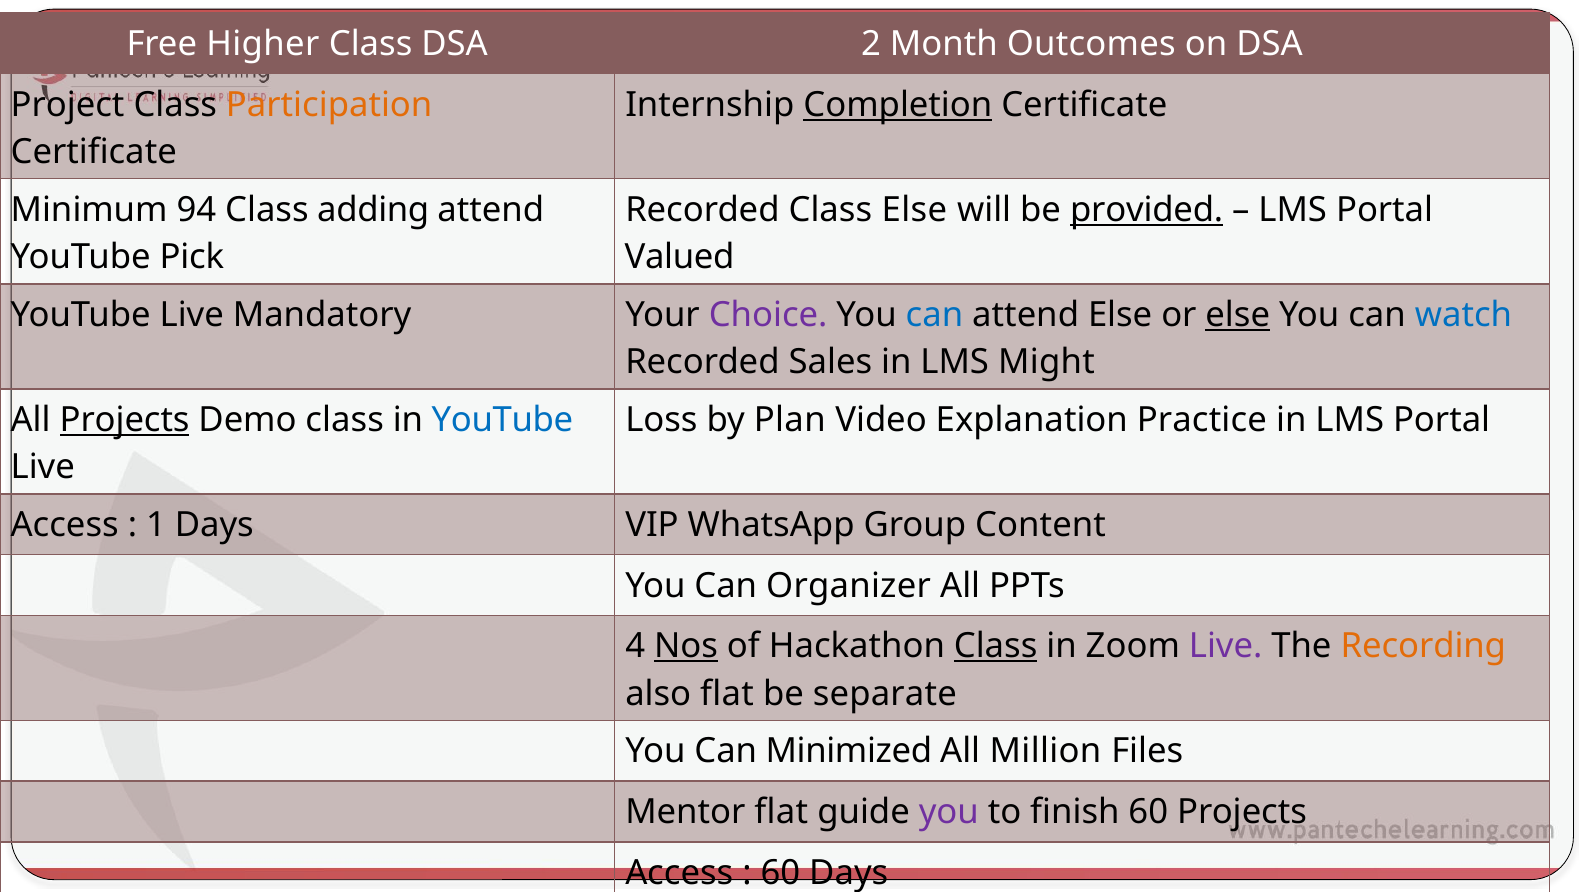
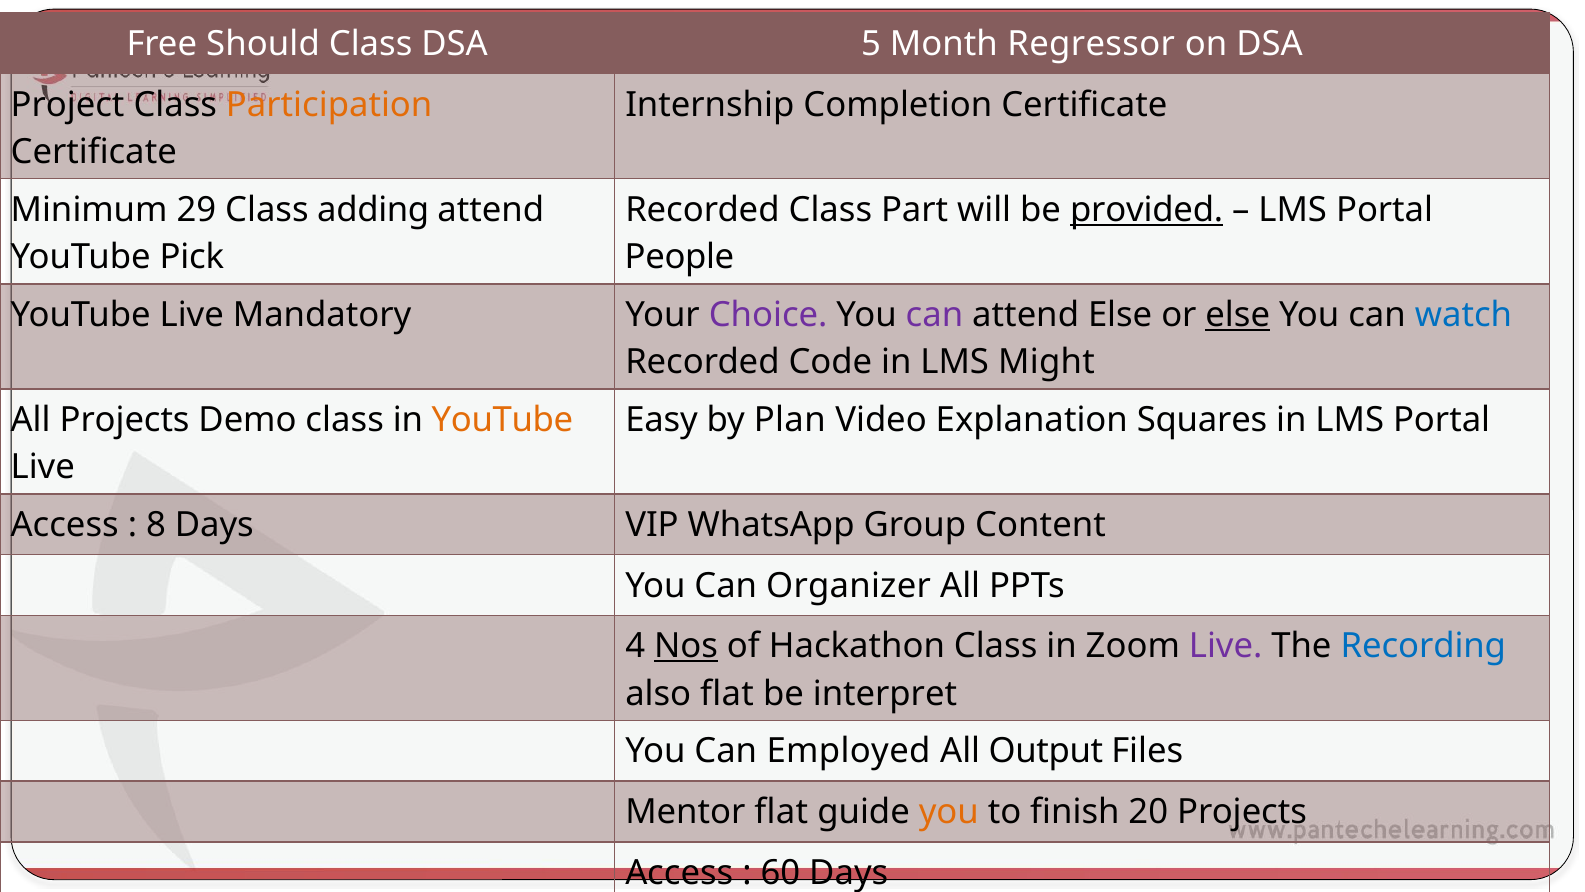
Higher: Higher -> Should (263, 44)
2: 2 -> 5 (871, 44)
Outcomes: Outcomes -> Regressor (1091, 44)
Completion underline: present -> none (898, 105)
94: 94 -> 29 (196, 210)
Class Else: Else -> Part (915, 210)
Valued: Valued -> People (679, 257)
can colour: blue -> purple (934, 315)
Sales: Sales -> Code (830, 362)
Projects underline: present -> none (125, 420)
YouTube colour: blue -> orange (502, 420)
Loss: Loss -> Easy (661, 420)
Practice: Practice -> Squares (1202, 420)
1: 1 -> 8 (156, 525)
Class underline: present -> none (996, 646)
Recording colour: orange -> blue (1423, 646)
separate: separate -> interpret (885, 693)
Minimized: Minimized -> Employed (849, 751)
Million: Million -> Output (1046, 751)
you colour: purple -> orange (949, 812)
finish 60: 60 -> 20 (1148, 812)
